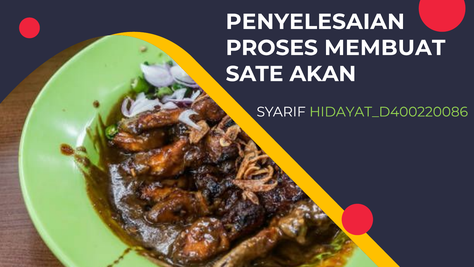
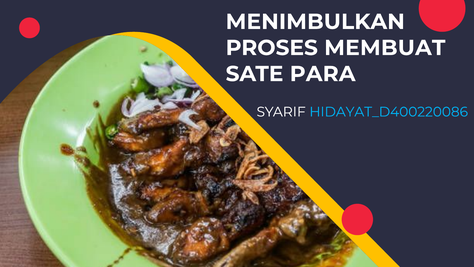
PENYELESAIAN: PENYELESAIAN -> MENIMBULKAN (315, 22)
AKAN: AKAN -> PARA (323, 74)
HIDAYAT_D400220086 colour: light green -> light blue (389, 112)
